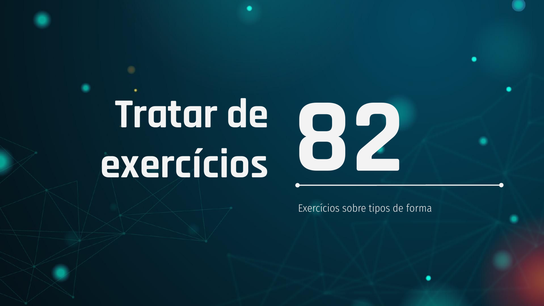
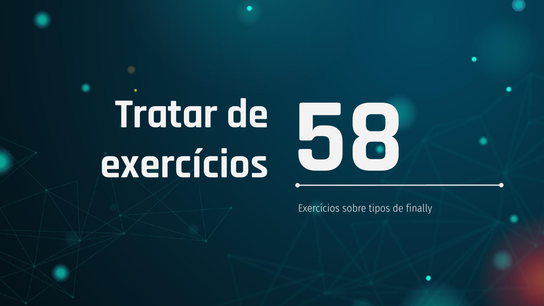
82: 82 -> 58 (349, 136)
forma: forma -> finally (419, 208)
